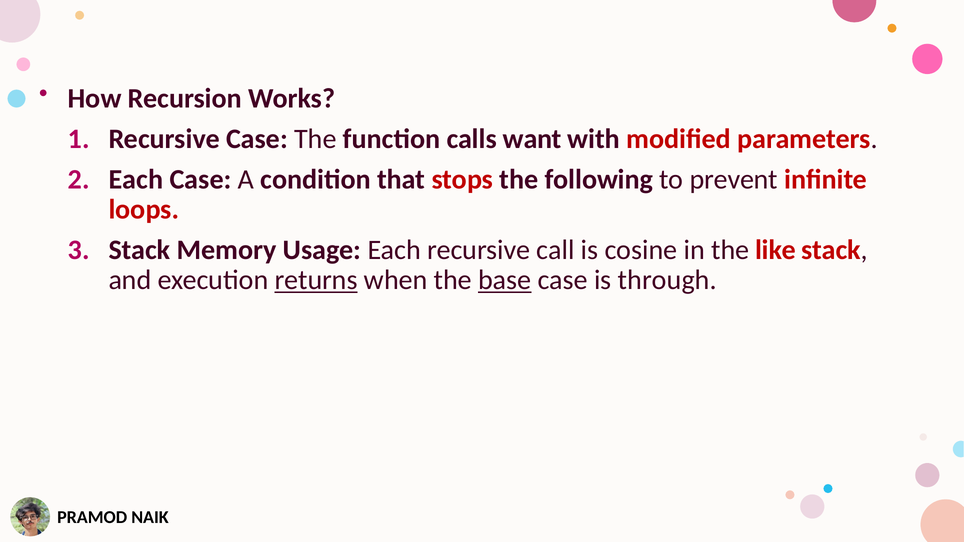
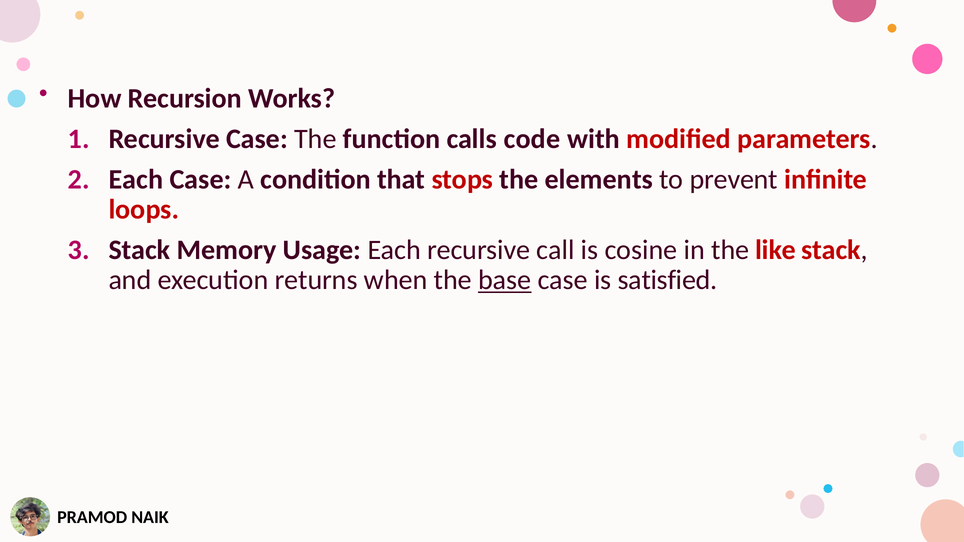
want: want -> code (532, 139)
following: following -> elements (599, 179)
returns underline: present -> none (316, 280)
through: through -> satisfied (668, 280)
